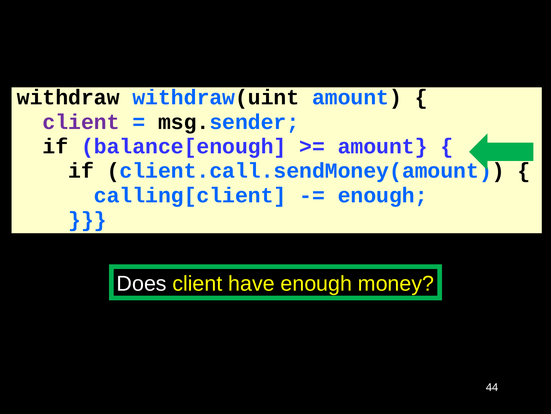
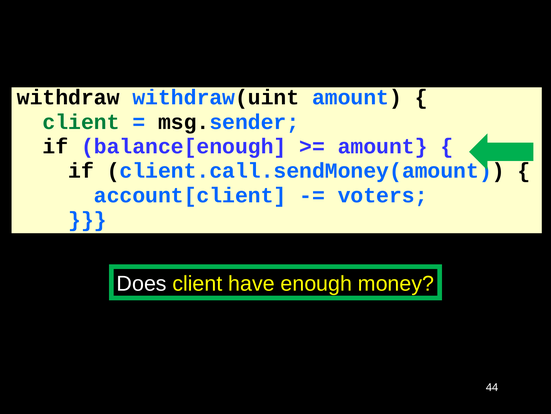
client colour: purple -> green (81, 122)
calling[client: calling[client -> account[client (190, 195)
enough: enough -> voters (383, 195)
